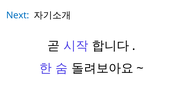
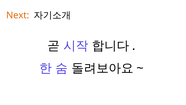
Next colour: blue -> orange (18, 15)
